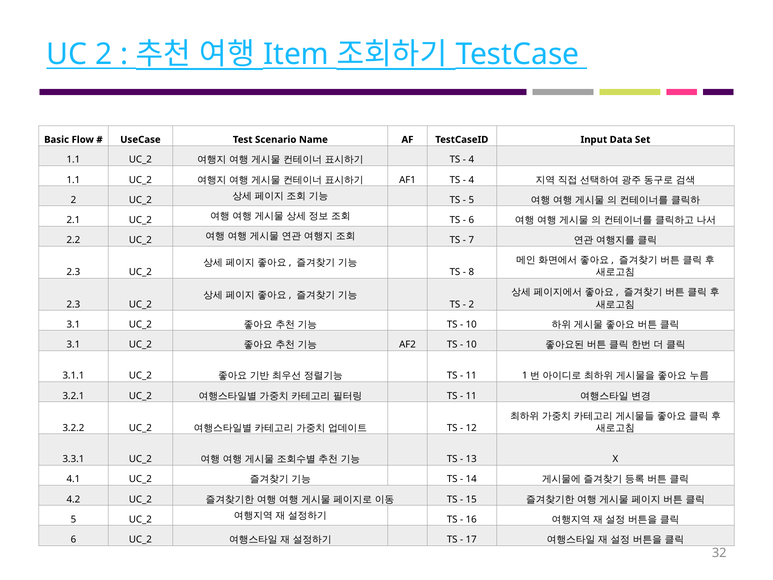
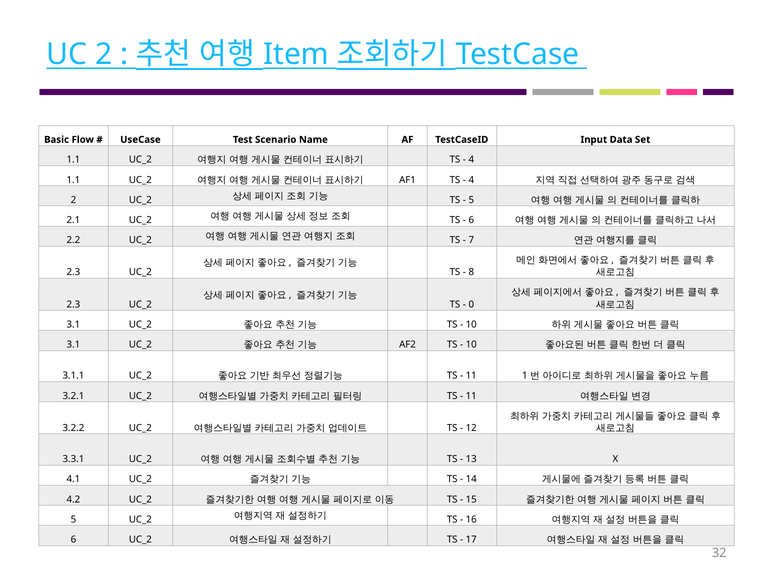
2: 2 -> 0 (471, 304)
